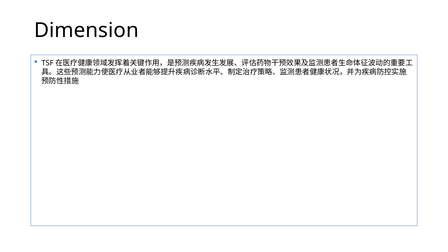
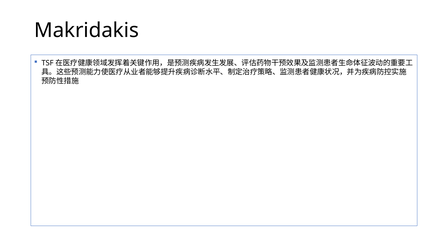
Dimension: Dimension -> Makridakis (87, 31)
